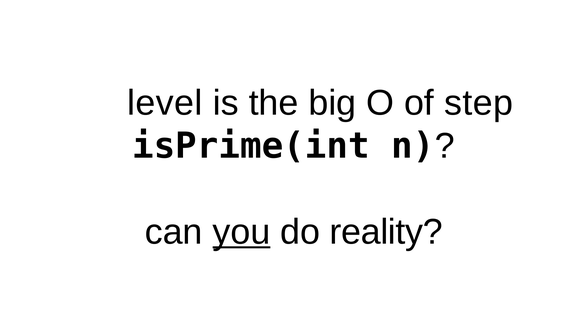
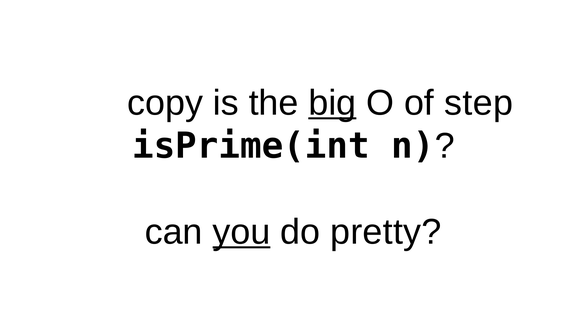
level: level -> copy (165, 103)
big underline: none -> present (332, 103)
reality: reality -> pretty (386, 232)
